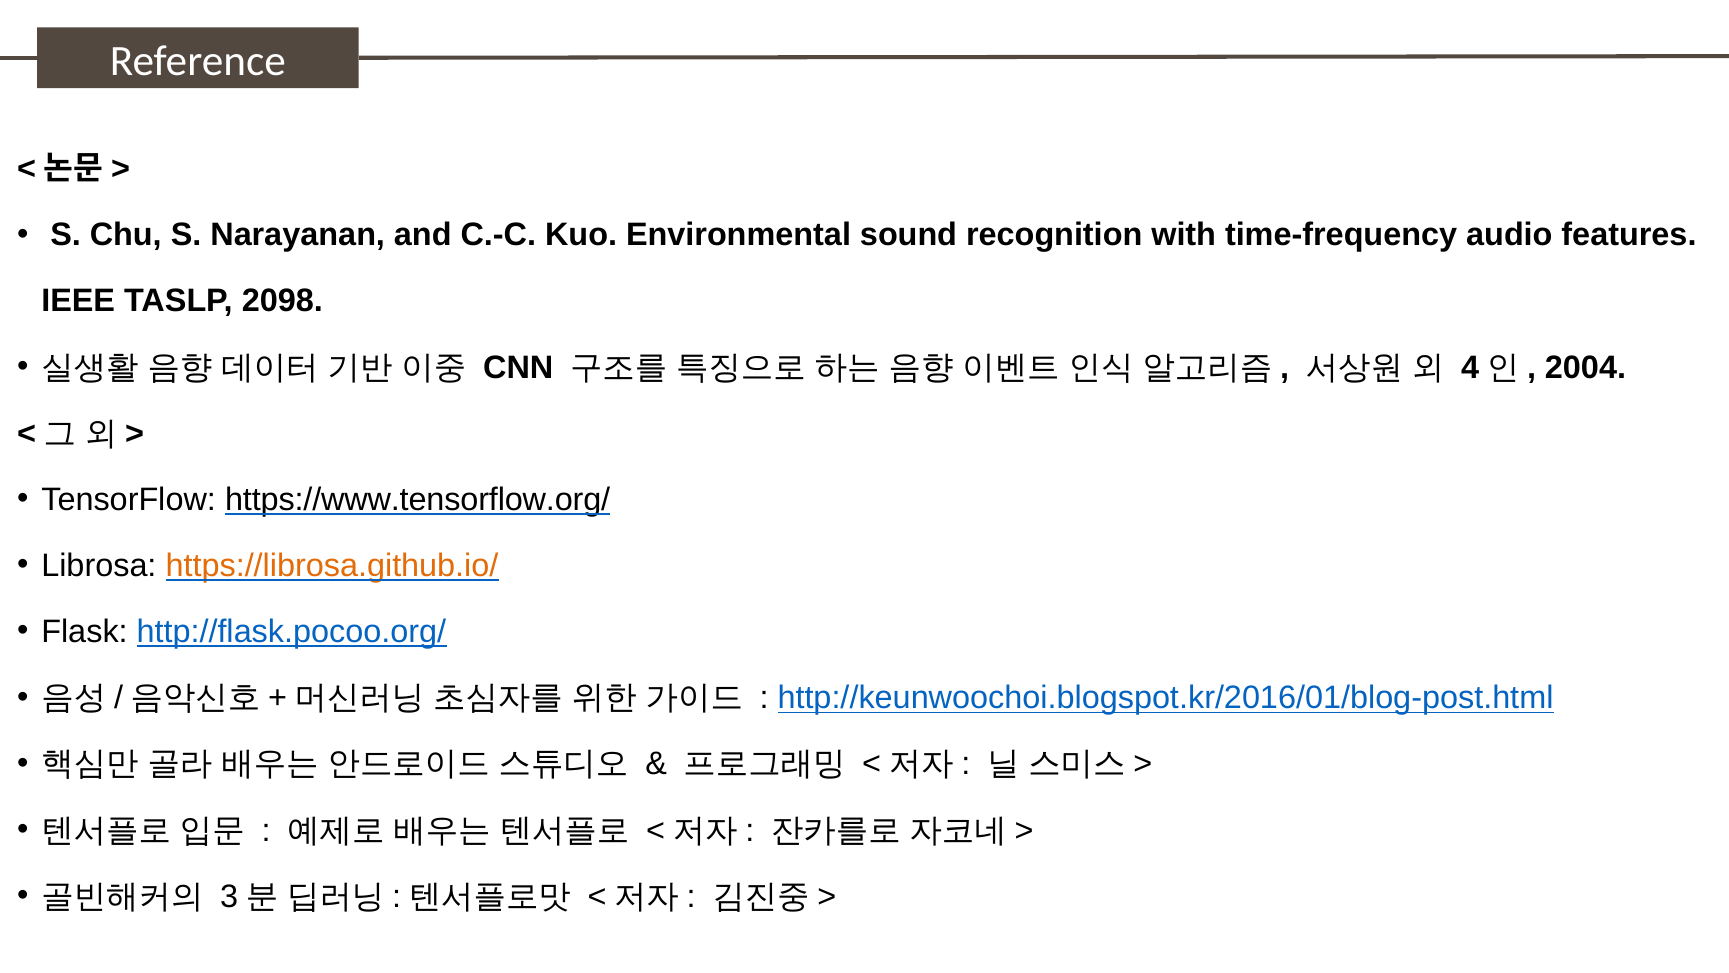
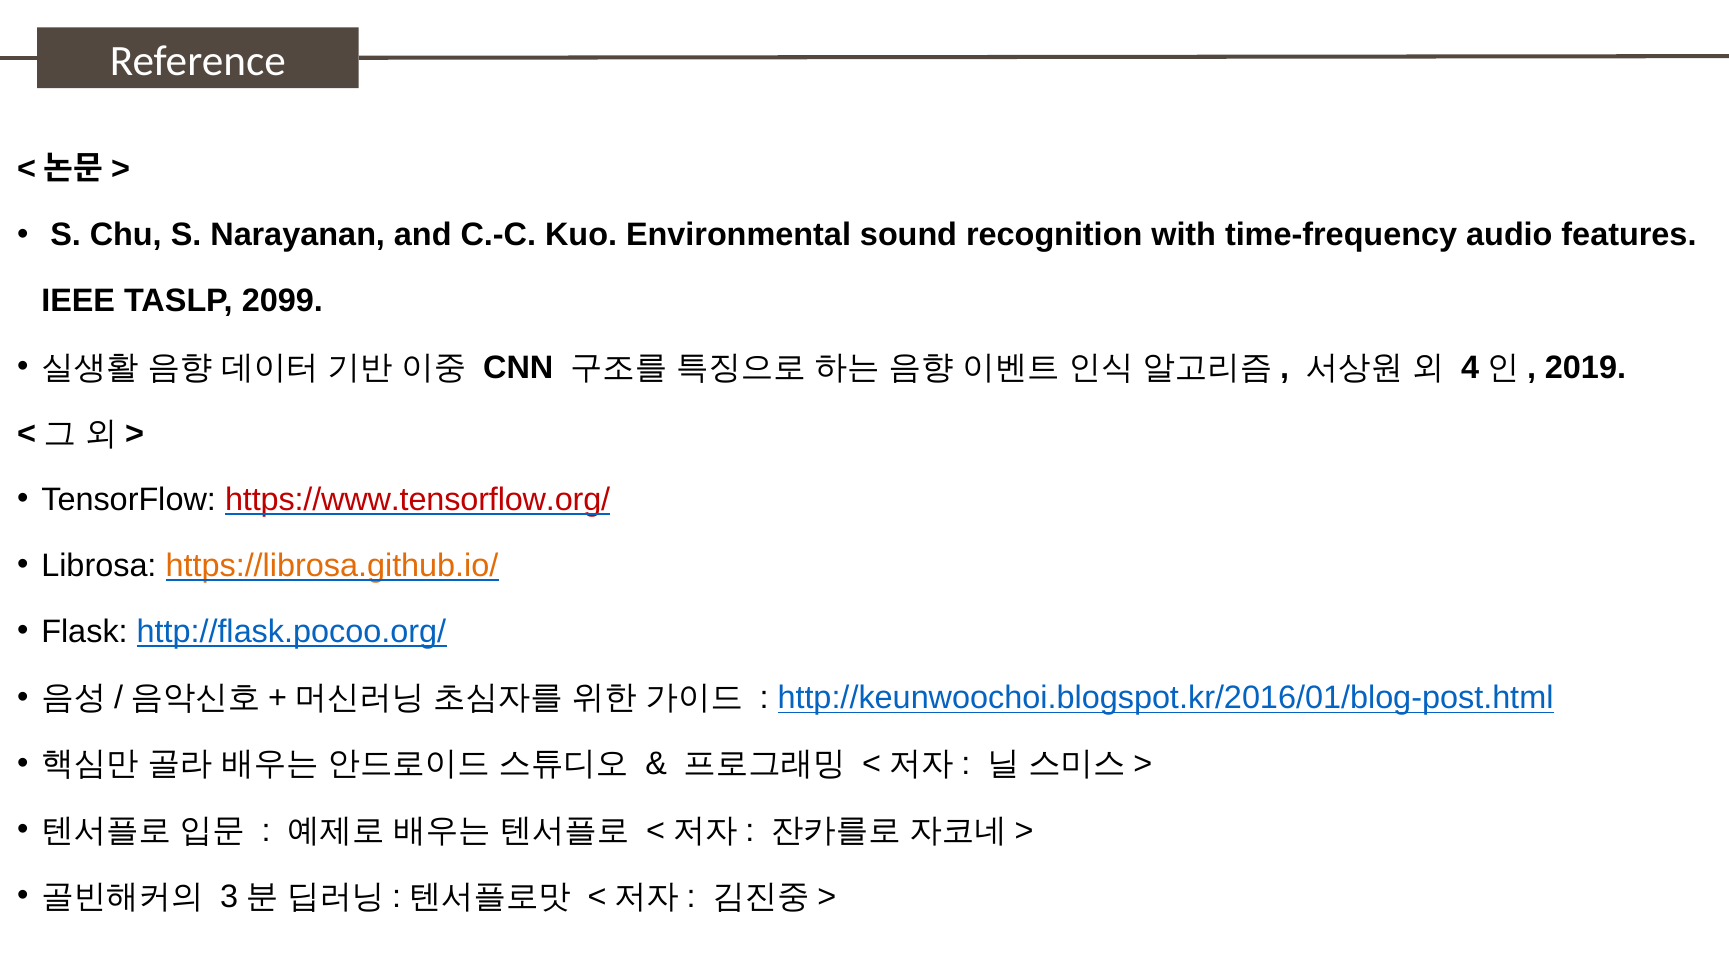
2098: 2098 -> 2099 (282, 301)
2004: 2004 -> 2019 (1585, 367)
https://www.tensorflow.org/ colour: black -> red (418, 499)
